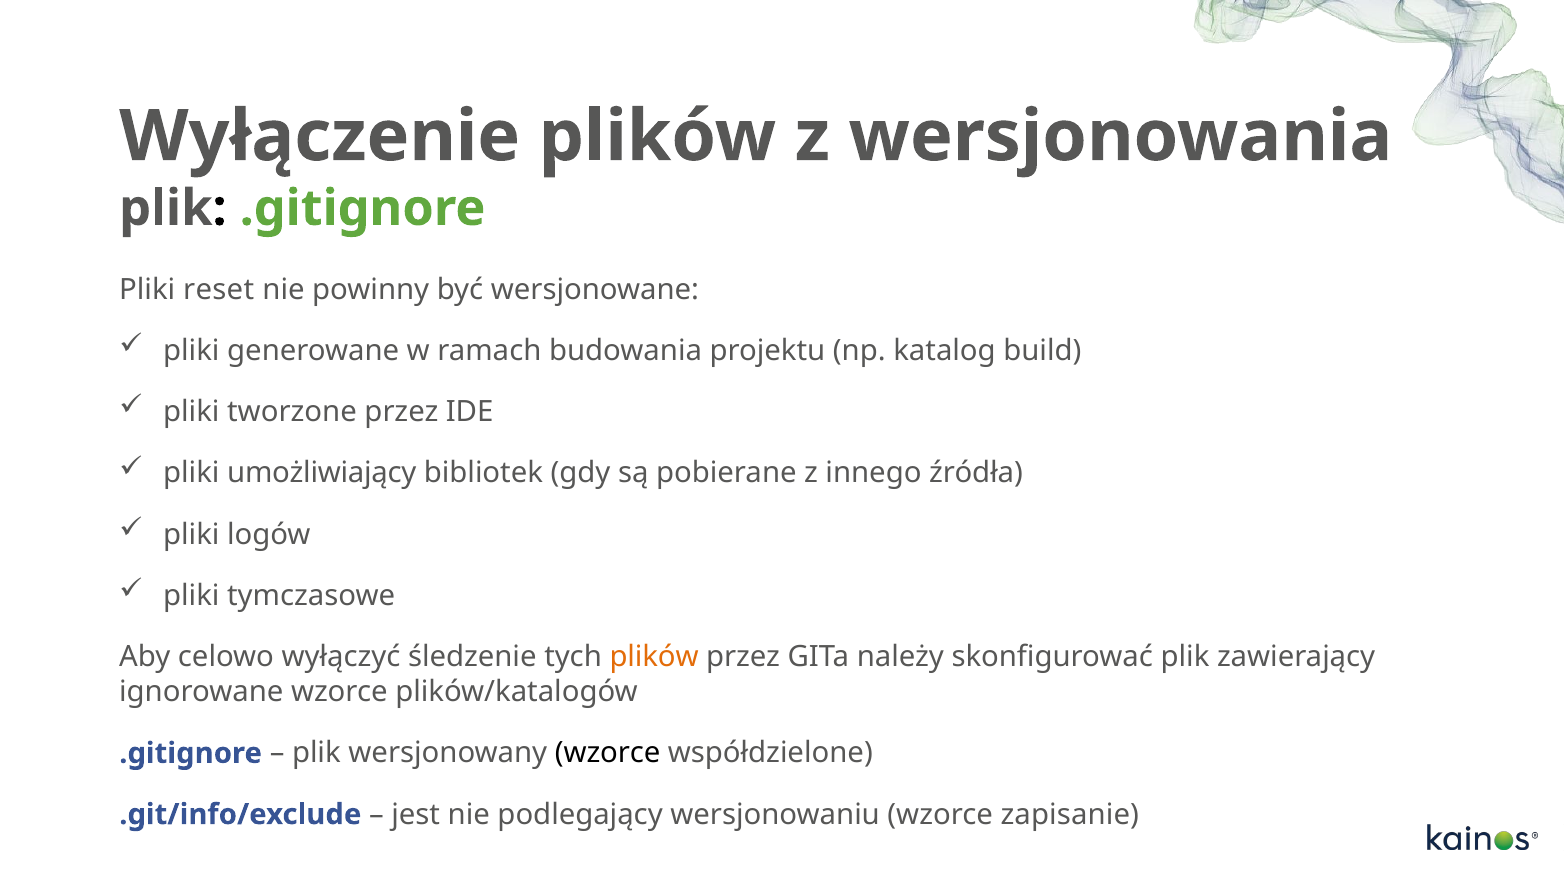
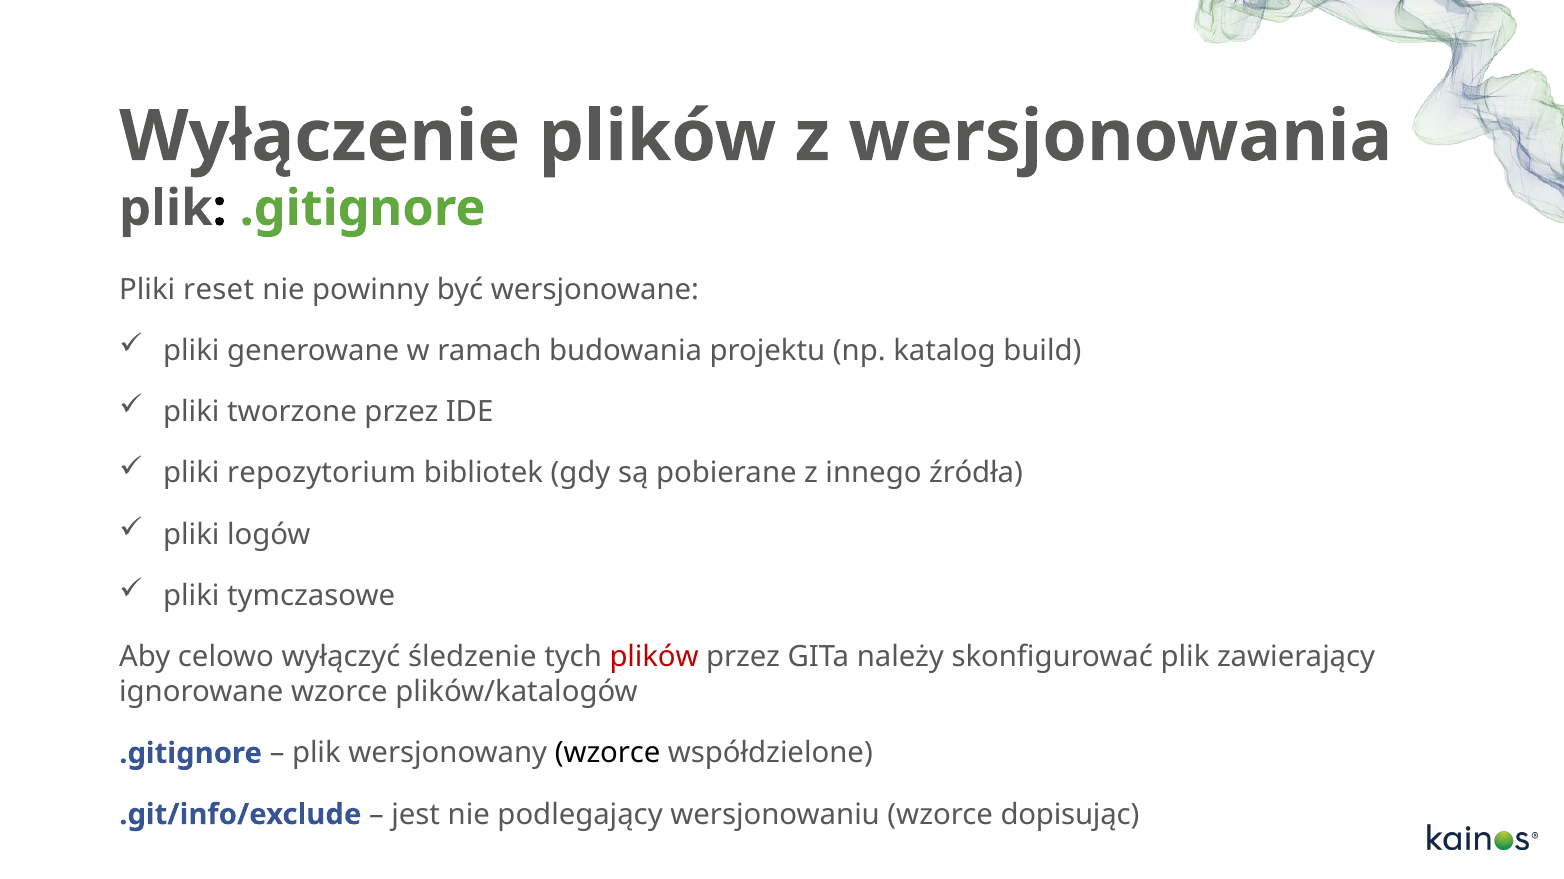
umożliwiający: umożliwiający -> repozytorium (322, 474)
plików colour: orange -> red (654, 657)
zapisanie: zapisanie -> dopisując (1070, 815)
